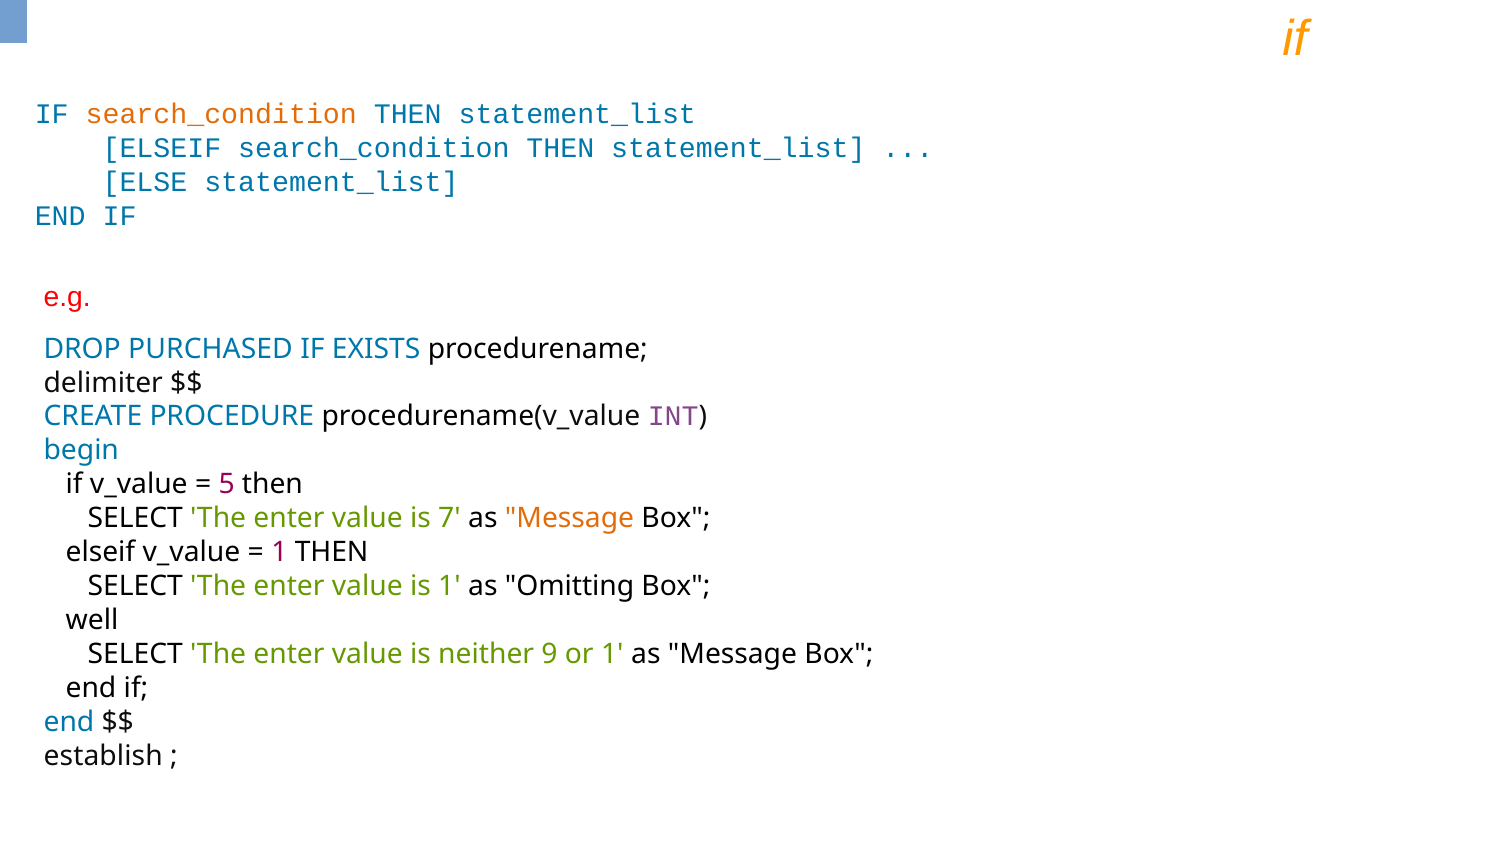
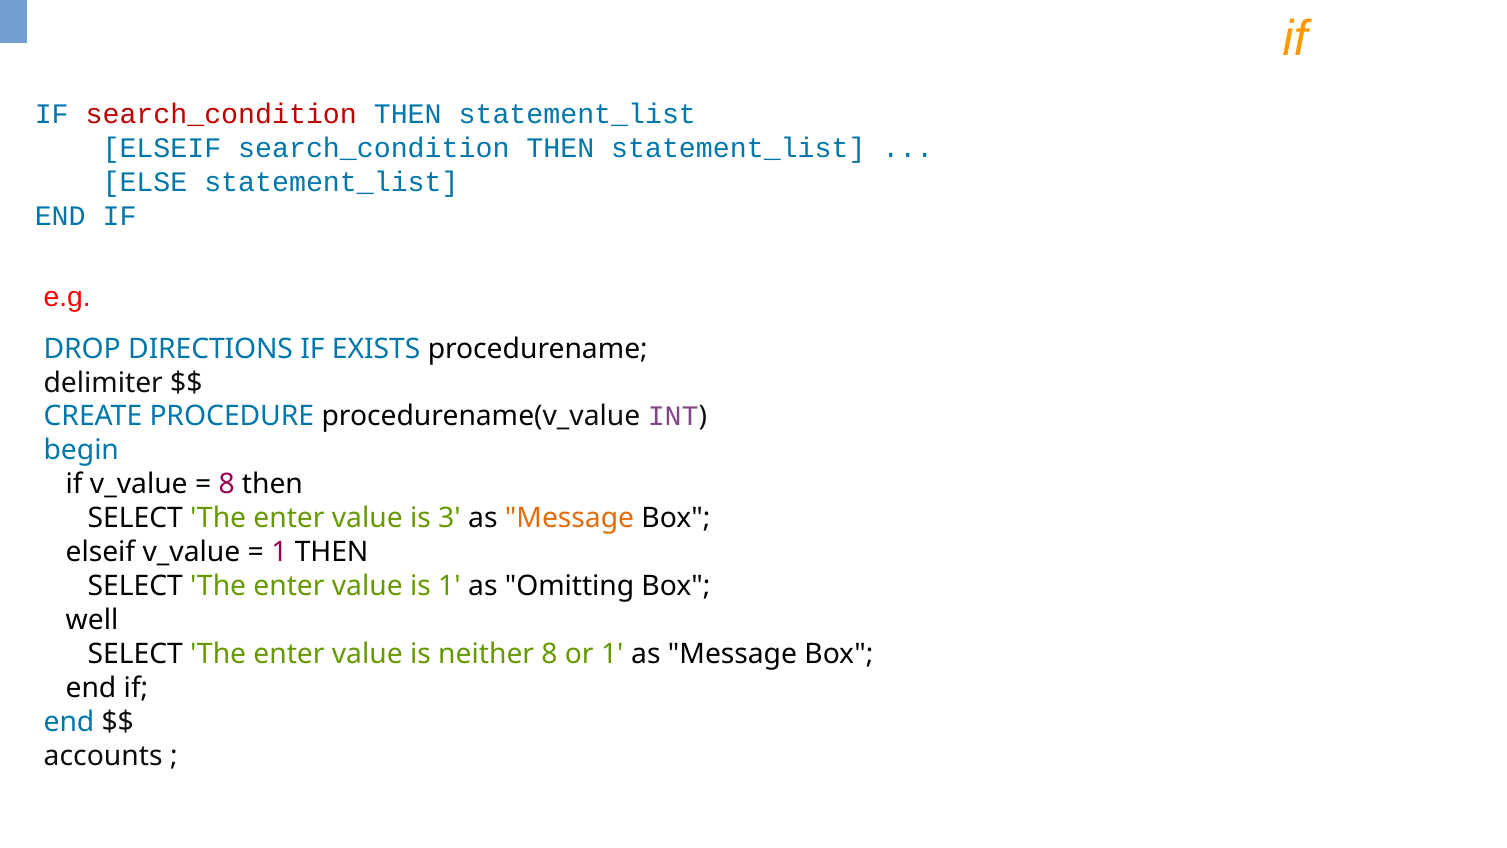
search_condition colour: orange -> red (221, 114)
PURCHASED: PURCHASED -> DIRECTIONS (211, 349)
5: 5 -> 8 (227, 484)
7: 7 -> 3 (449, 518)
neither 9: 9 -> 8 (549, 654)
establish: establish -> accounts (103, 756)
